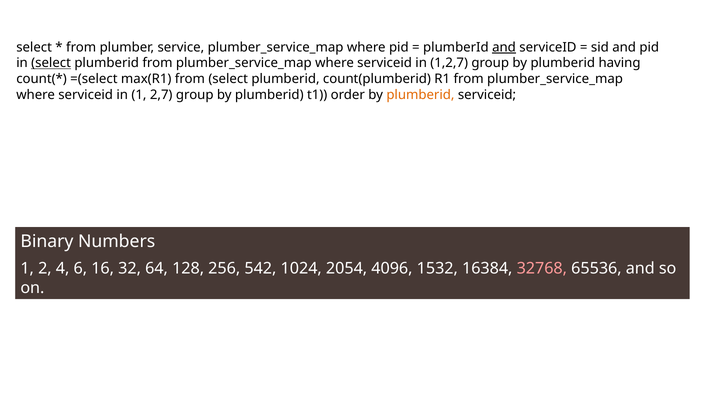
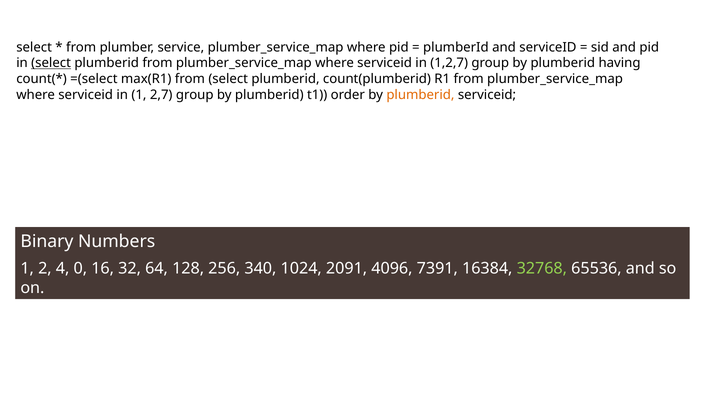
and underline: present -> none (504, 47)
6: 6 -> 0 (80, 269)
542: 542 -> 340 (260, 269)
2054: 2054 -> 2091 (347, 269)
1532: 1532 -> 7391 (437, 269)
32768 colour: pink -> light green (542, 269)
